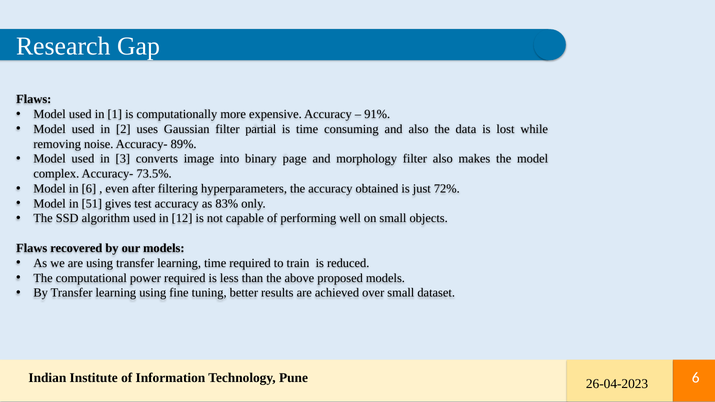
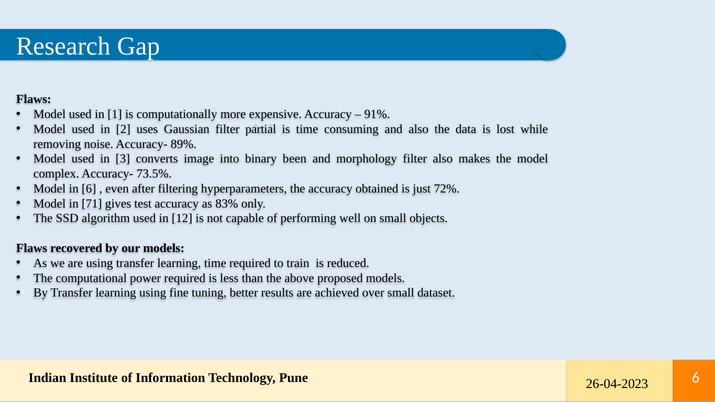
page: page -> been (295, 159)
51: 51 -> 71 (92, 204)
